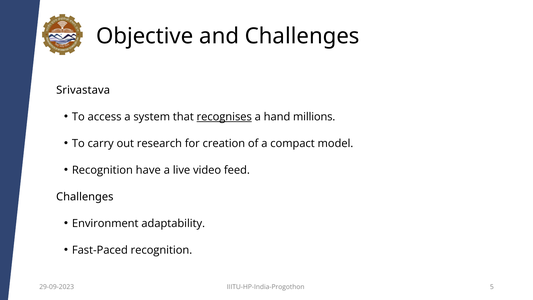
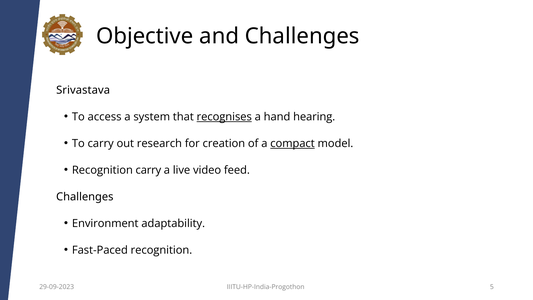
millions: millions -> hearing (314, 117)
compact underline: none -> present (293, 143)
Recognition have: have -> carry (148, 170)
